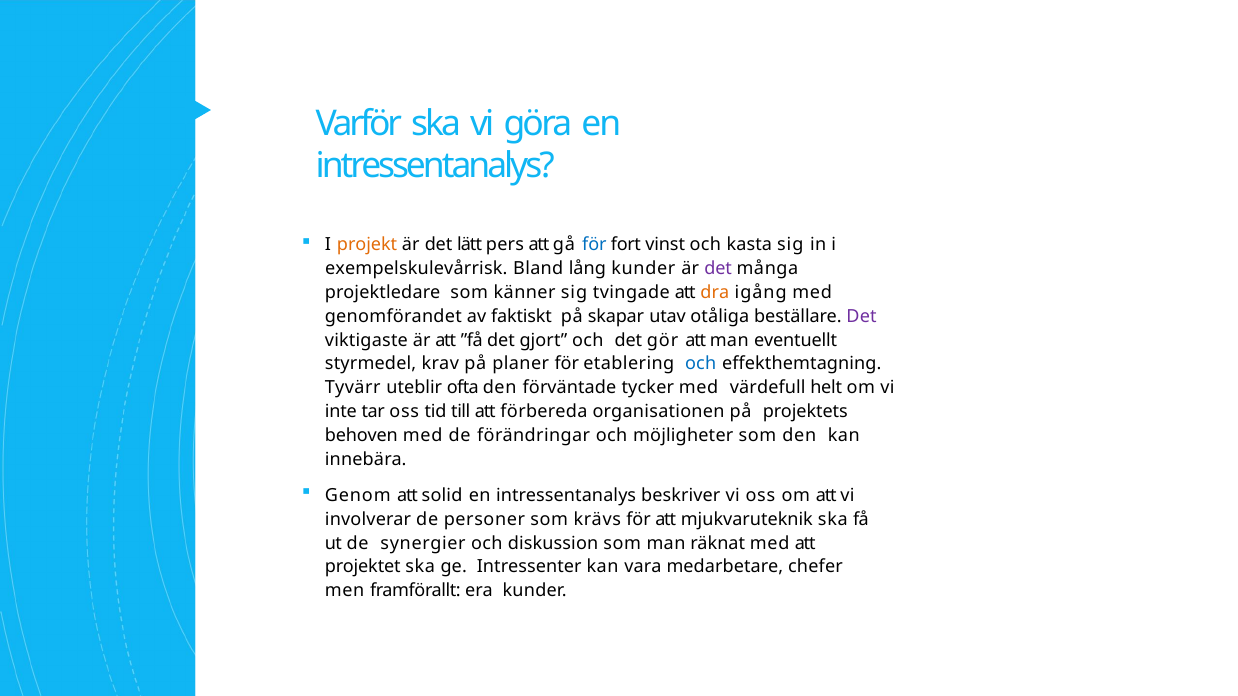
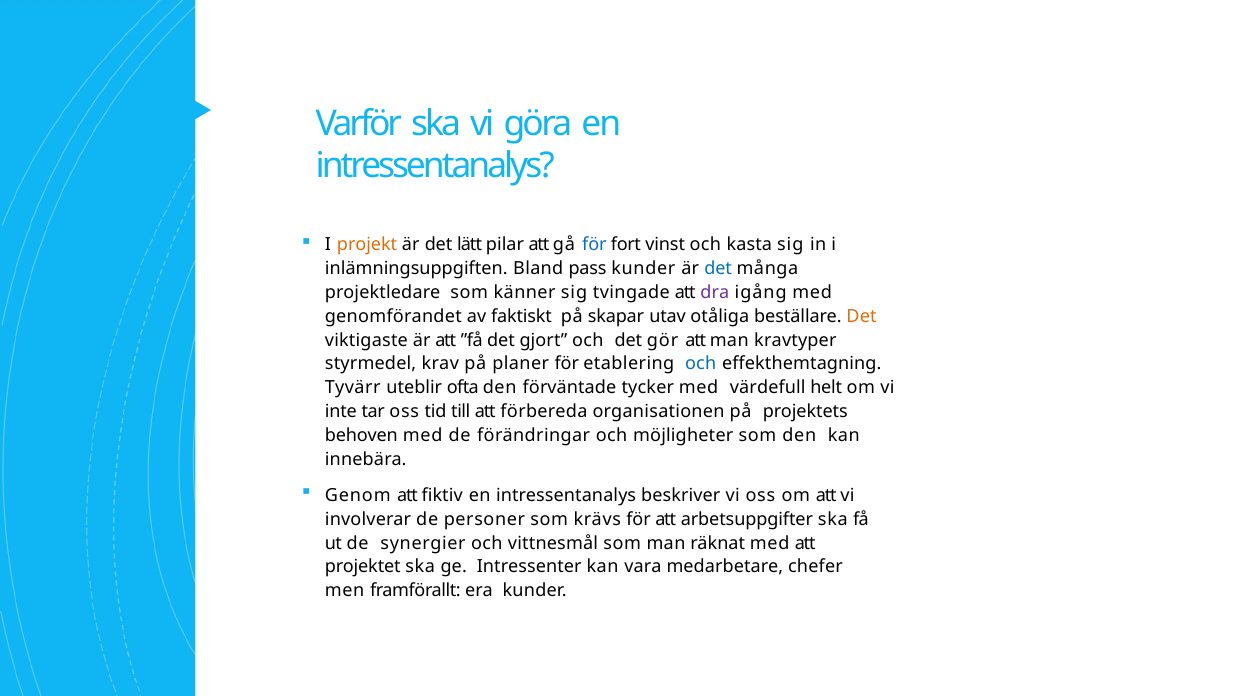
pers: pers -> pilar (505, 245)
exempelskulevårrisk: exempelskulevårrisk -> inlämningsuppgiften (416, 269)
lång: lång -> pass (588, 269)
det colour: purple -> blue (718, 269)
dra colour: orange -> purple (715, 293)
Det colour: purple -> orange (862, 316)
eventuellt: eventuellt -> kravtyper (795, 340)
solid: solid -> fiktiv (442, 496)
mjukvaruteknik: mjukvaruteknik -> arbetsuppgifter (747, 520)
diskussion: diskussion -> vittnesmål (553, 543)
